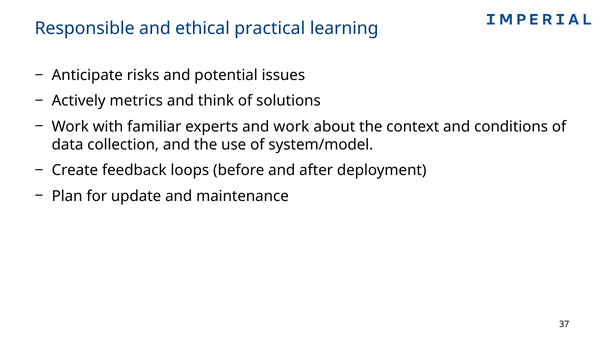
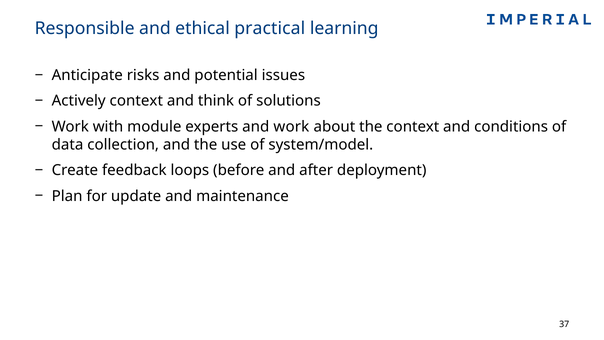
Actively metrics: metrics -> context (136, 101)
familiar: familiar -> module (154, 127)
